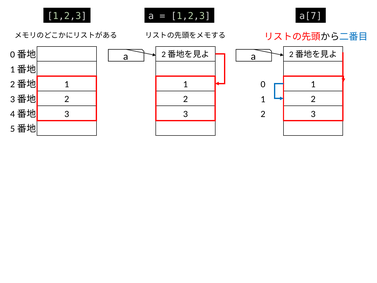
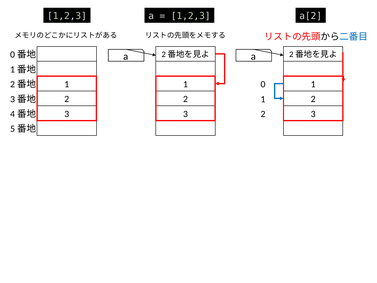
a[7: a[7 -> a[2 (311, 16)
